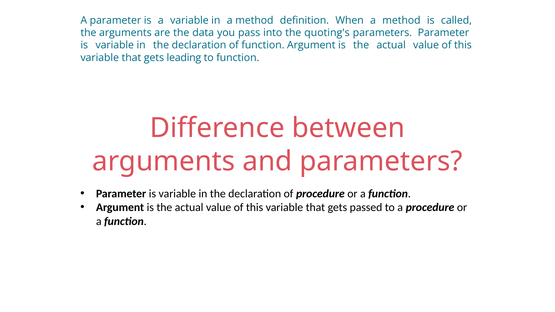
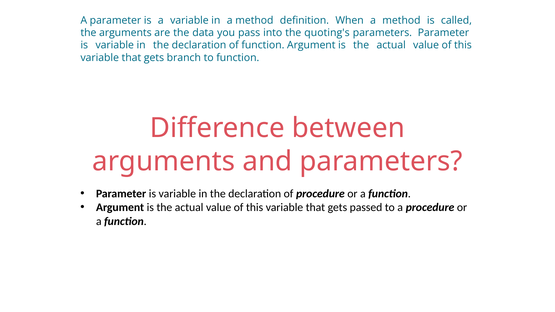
leading: leading -> branch (184, 58)
